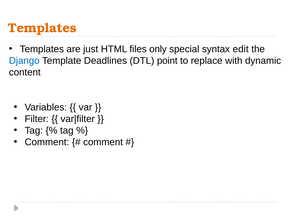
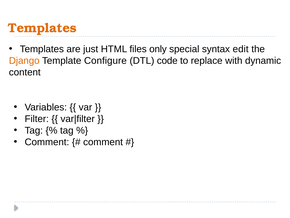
Django colour: blue -> orange (24, 61)
Deadlines: Deadlines -> Configure (105, 61)
point: point -> code (167, 61)
